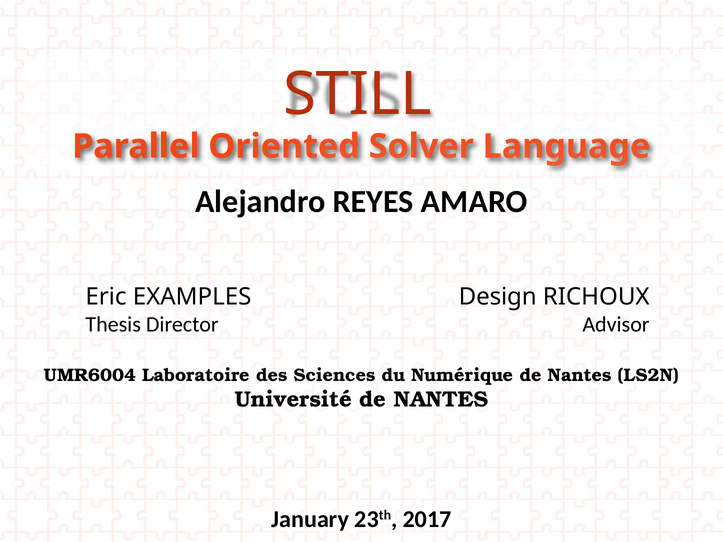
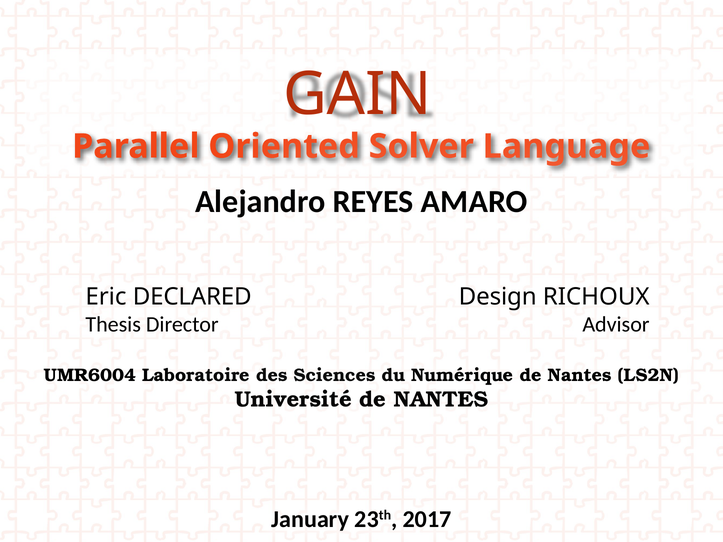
STILL: STILL -> GAIN (357, 95)
EXAMPLES: EXAMPLES -> DECLARED (192, 297)
